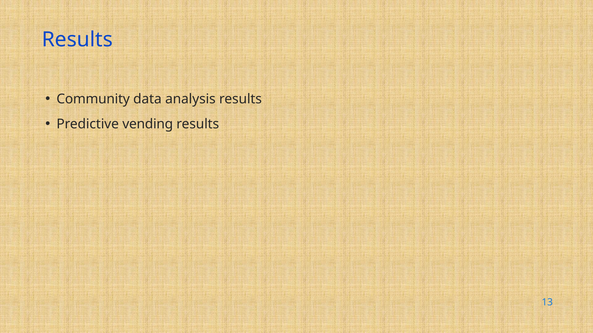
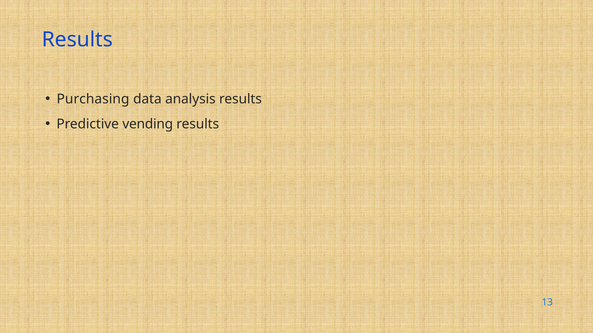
Community: Community -> Purchasing (93, 99)
